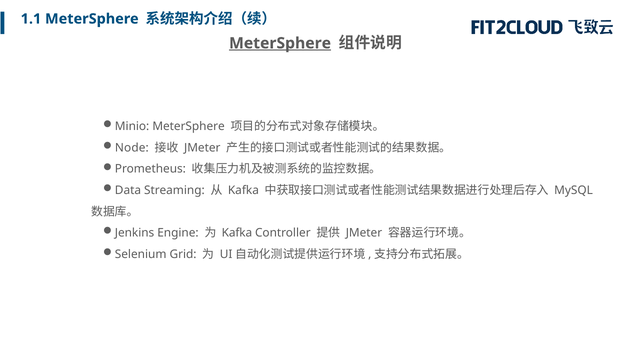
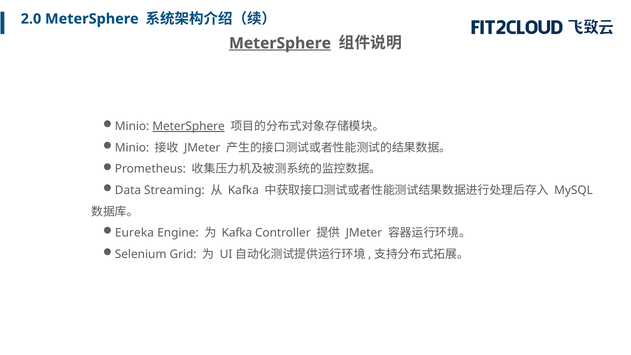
1.1: 1.1 -> 2.0 (31, 19)
MeterSphere underline: none -> present (189, 126)
Node: Node -> Minio (132, 148)
Jenkins: Jenkins -> Eureka (134, 233)
